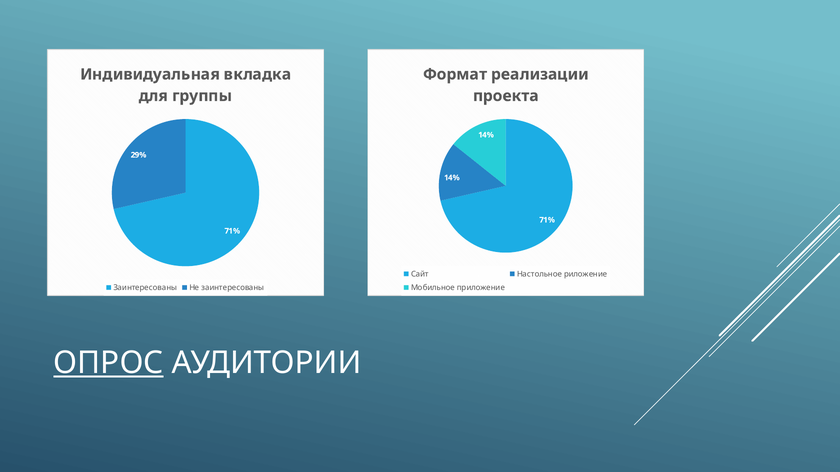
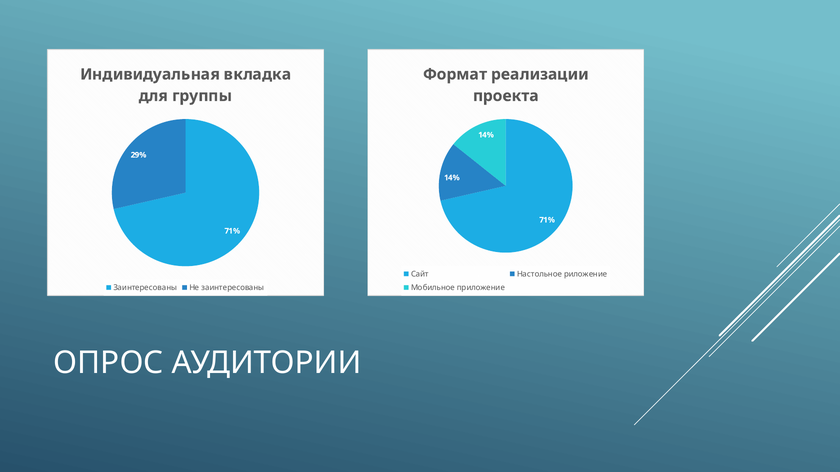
ОПРОС underline: present -> none (109, 363)
